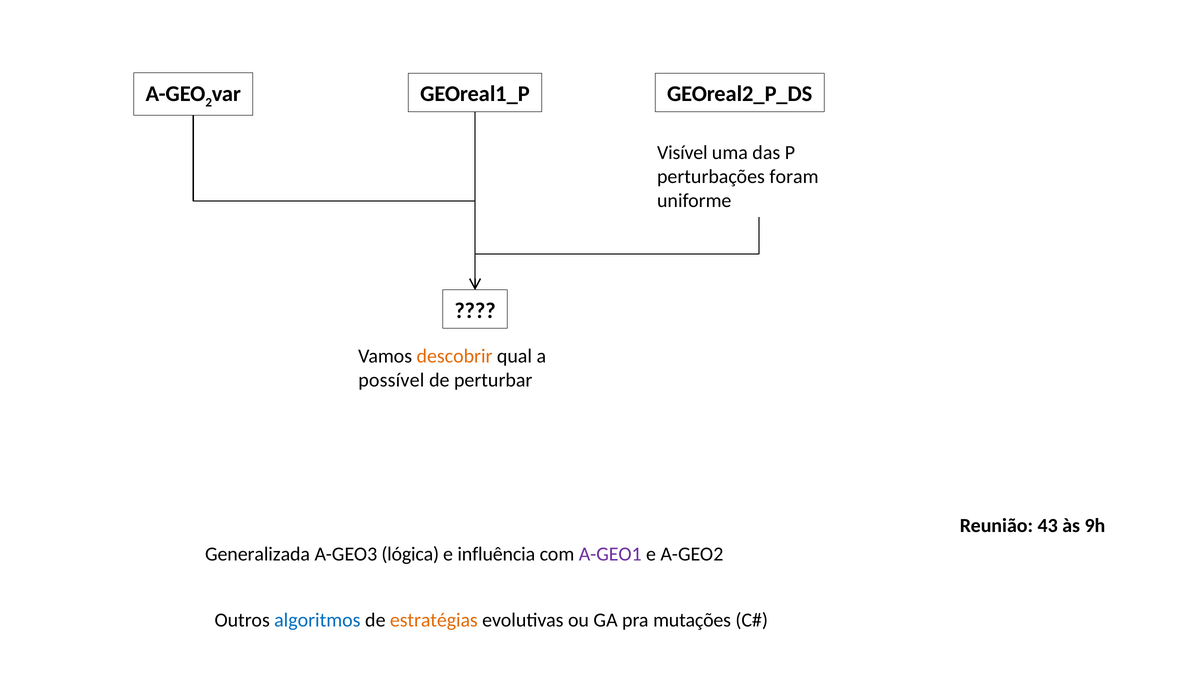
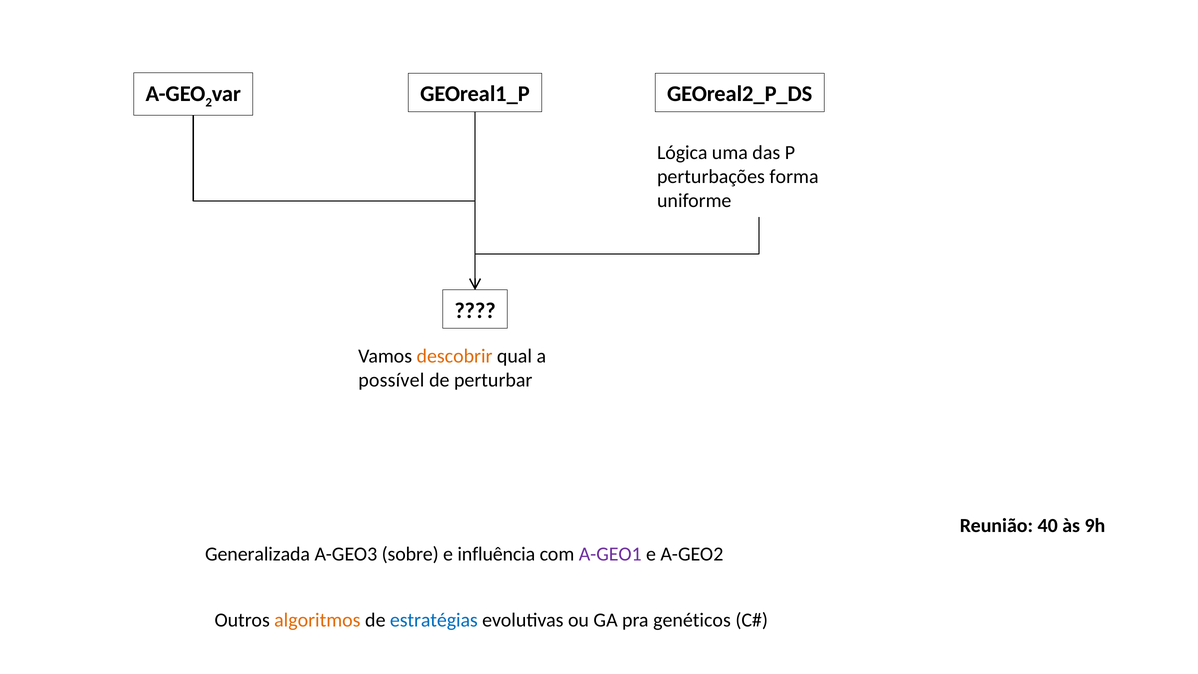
Visível: Visível -> Lógica (682, 153)
foram: foram -> forma (794, 177)
43: 43 -> 40 (1048, 526)
lógica: lógica -> sobre (410, 555)
algoritmos colour: blue -> orange (317, 621)
estratégias colour: orange -> blue (434, 621)
mutações: mutações -> genéticos (692, 621)
